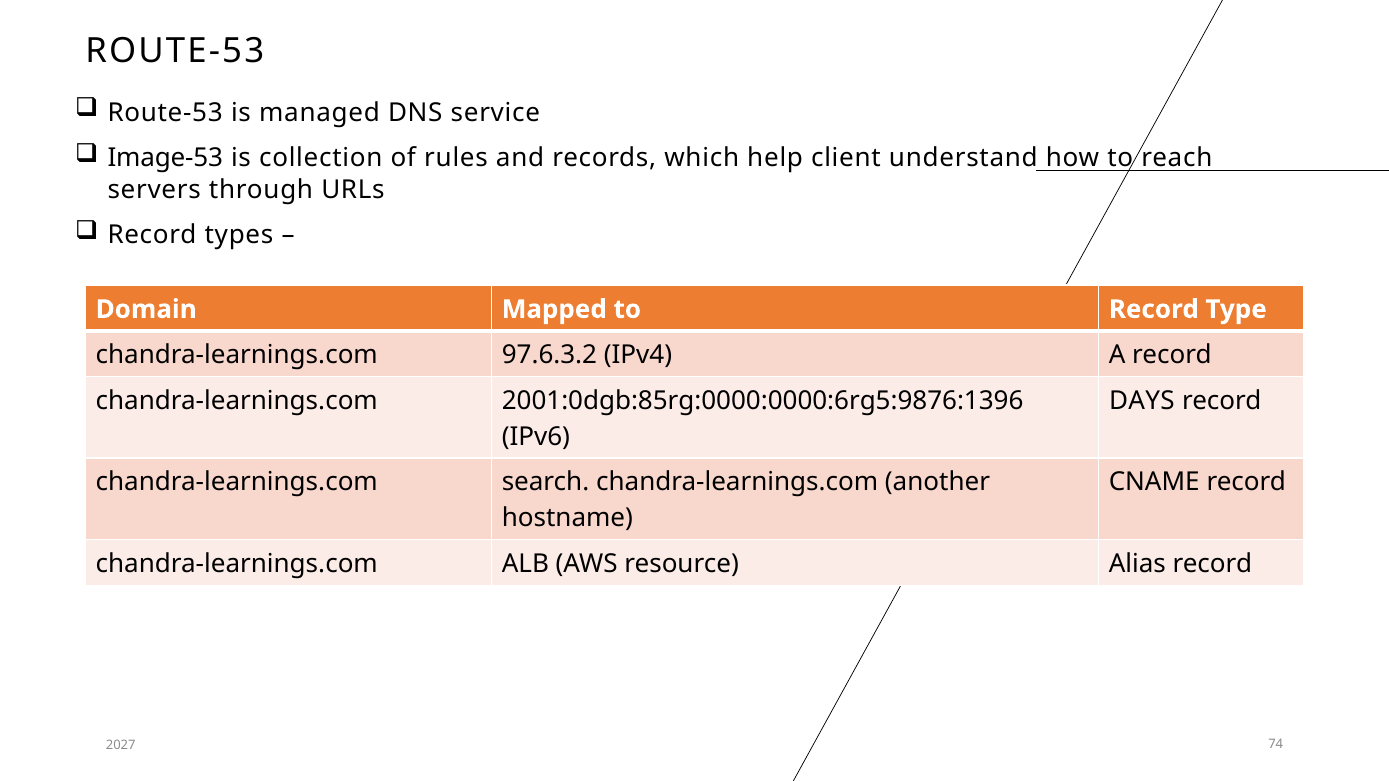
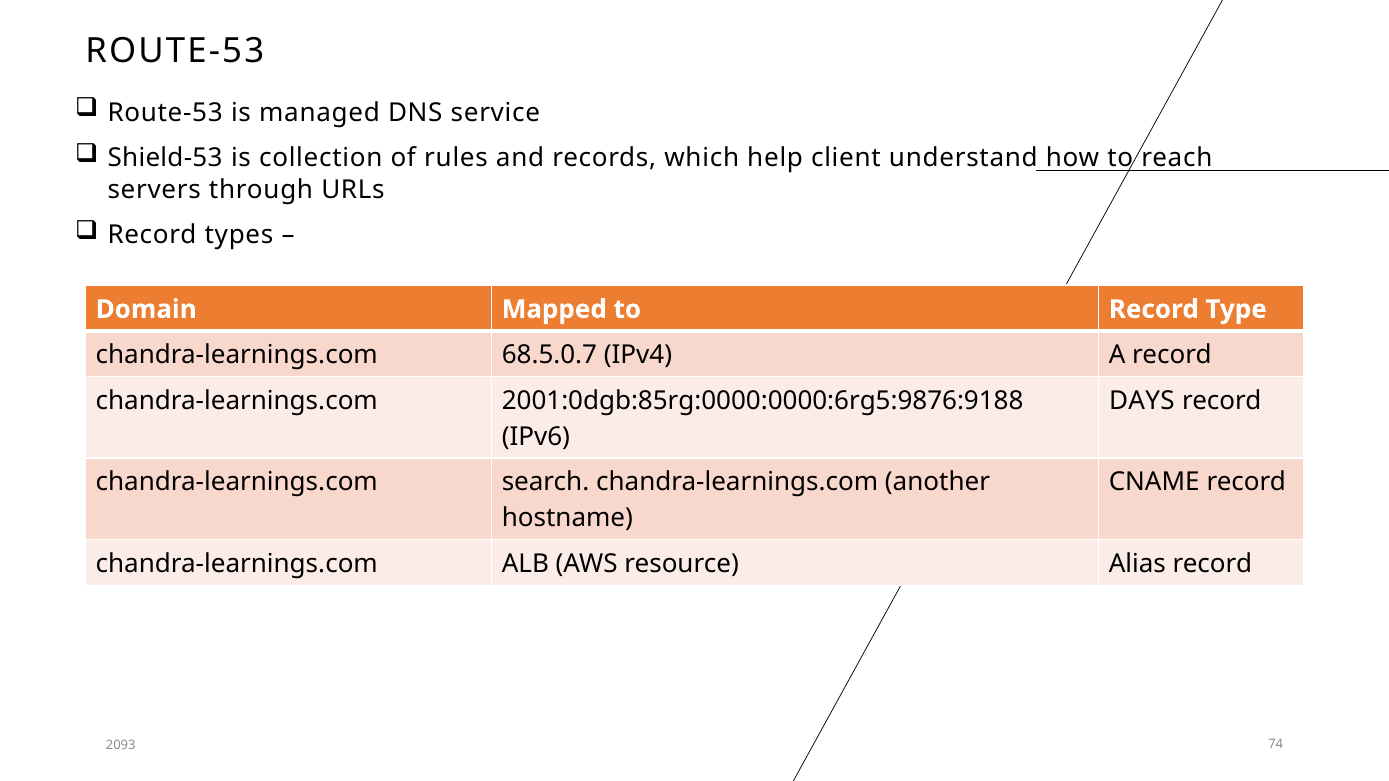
Image-53: Image-53 -> Shield-53 (165, 158)
97.6.3.2: 97.6.3.2 -> 68.5.0.7 (549, 355)
2001:0dgb:85rg:0000:0000:6rg5:9876:1396: 2001:0dgb:85rg:0000:0000:6rg5:9876:1396 -> 2001:0dgb:85rg:0000:0000:6rg5:9876:9188 (763, 401)
2027: 2027 -> 2093 (121, 746)
